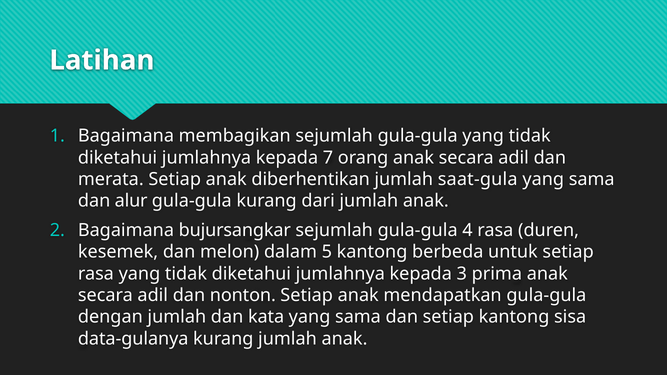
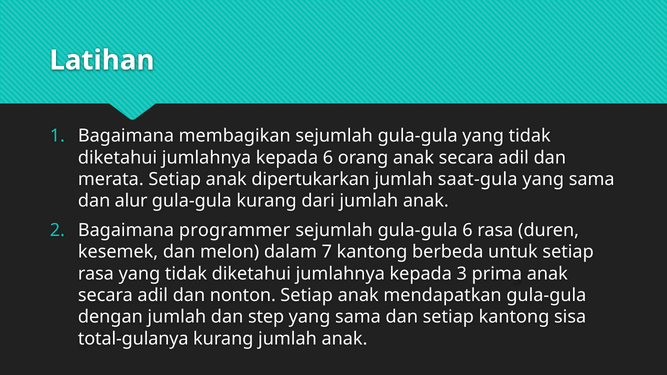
kepada 7: 7 -> 6 (328, 158)
diberhentikan: diberhentikan -> dipertukarkan (311, 179)
bujursangkar: bujursangkar -> programmer (235, 230)
gula-gula 4: 4 -> 6 (467, 230)
5: 5 -> 7 (327, 252)
kata: kata -> step (266, 317)
data-gulanya: data-gulanya -> total-gulanya (133, 339)
